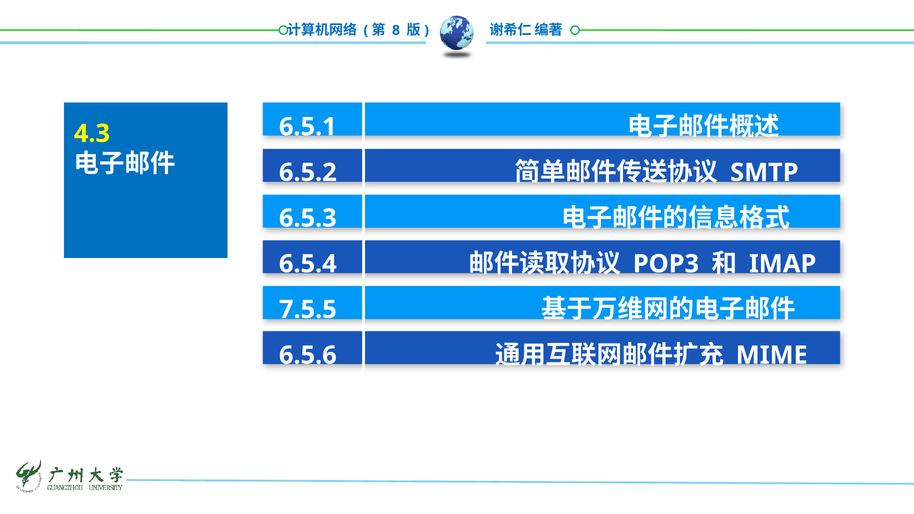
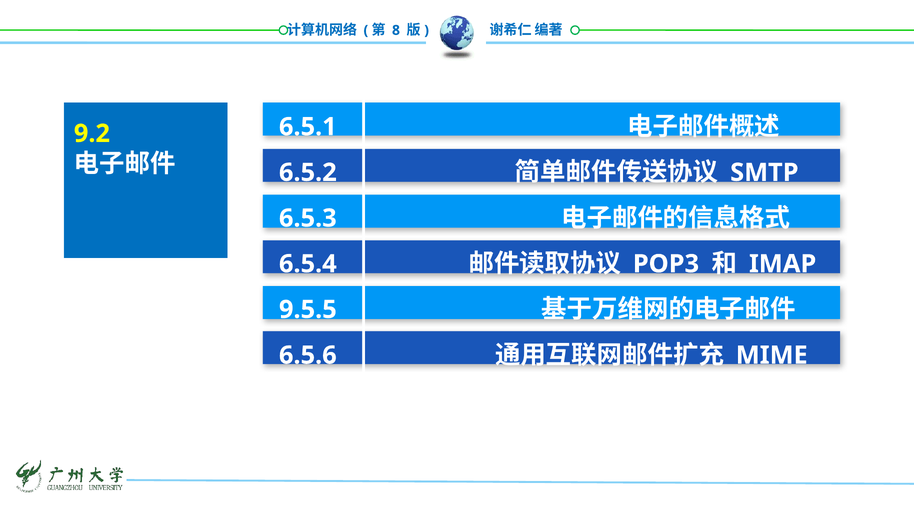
4.3: 4.3 -> 9.2 (92, 134)
7.5.5: 7.5.5 -> 9.5.5 (308, 310)
